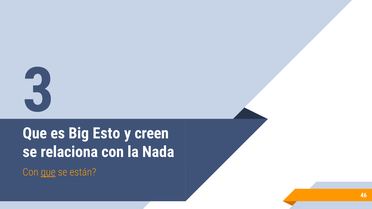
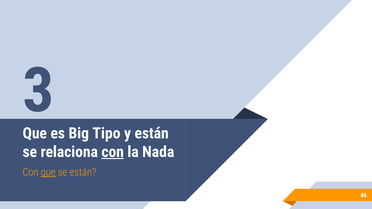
Esto: Esto -> Tipo (106, 133)
y creen: creen -> están (152, 133)
con underline: none -> present (113, 152)
